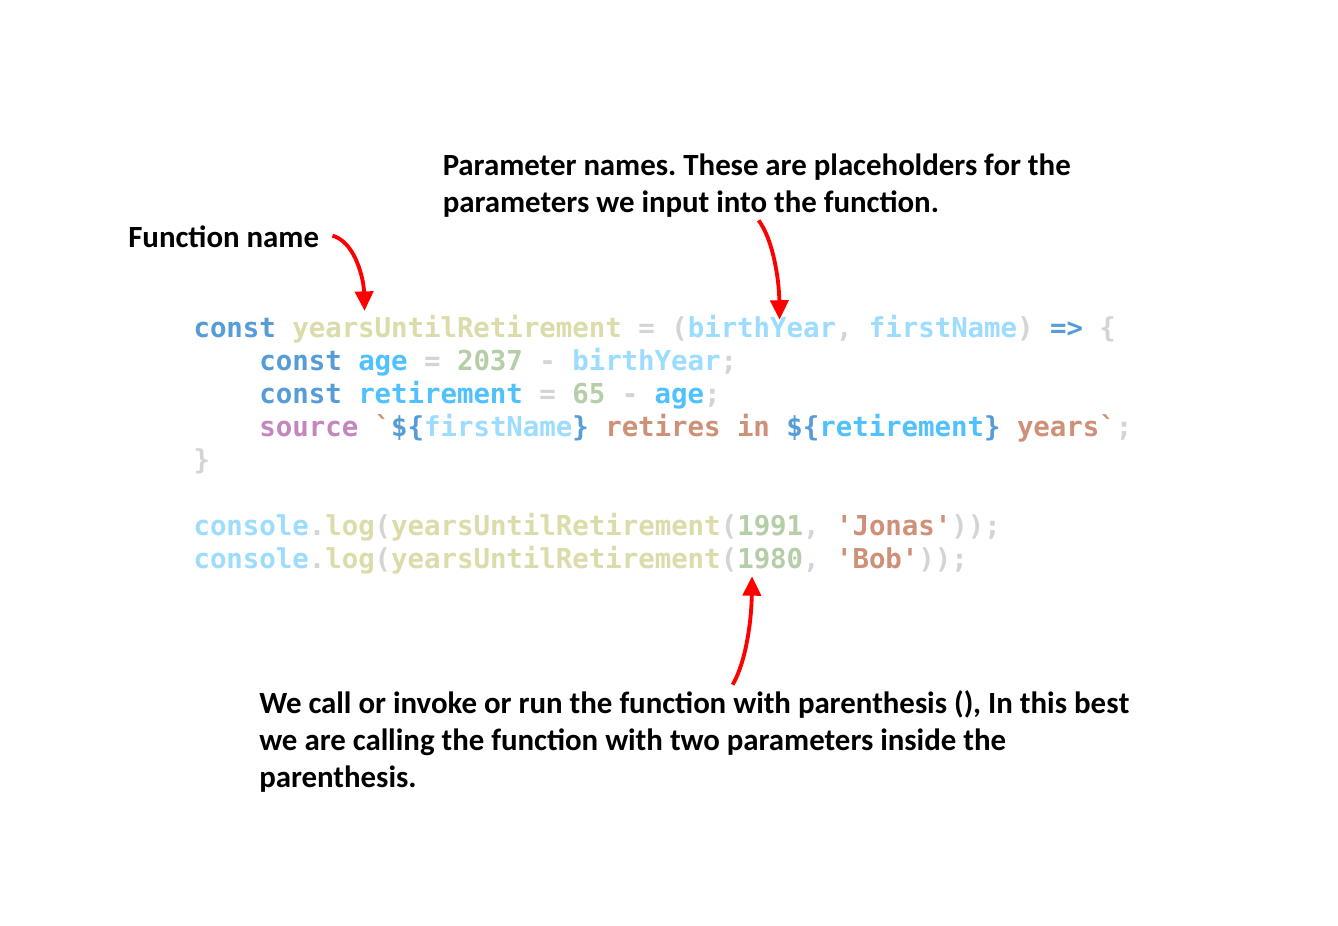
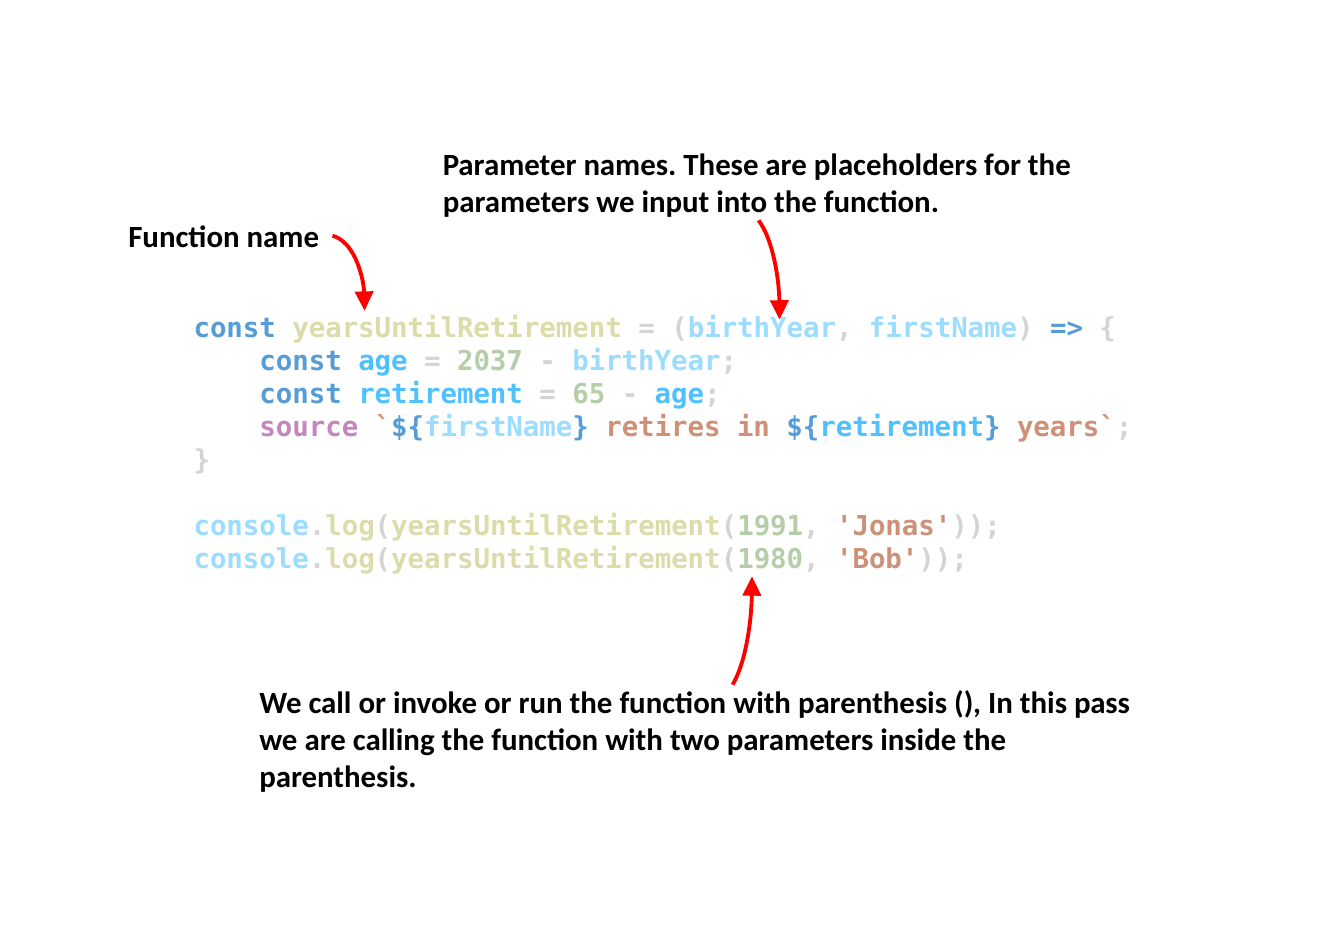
best: best -> pass (1102, 704)
